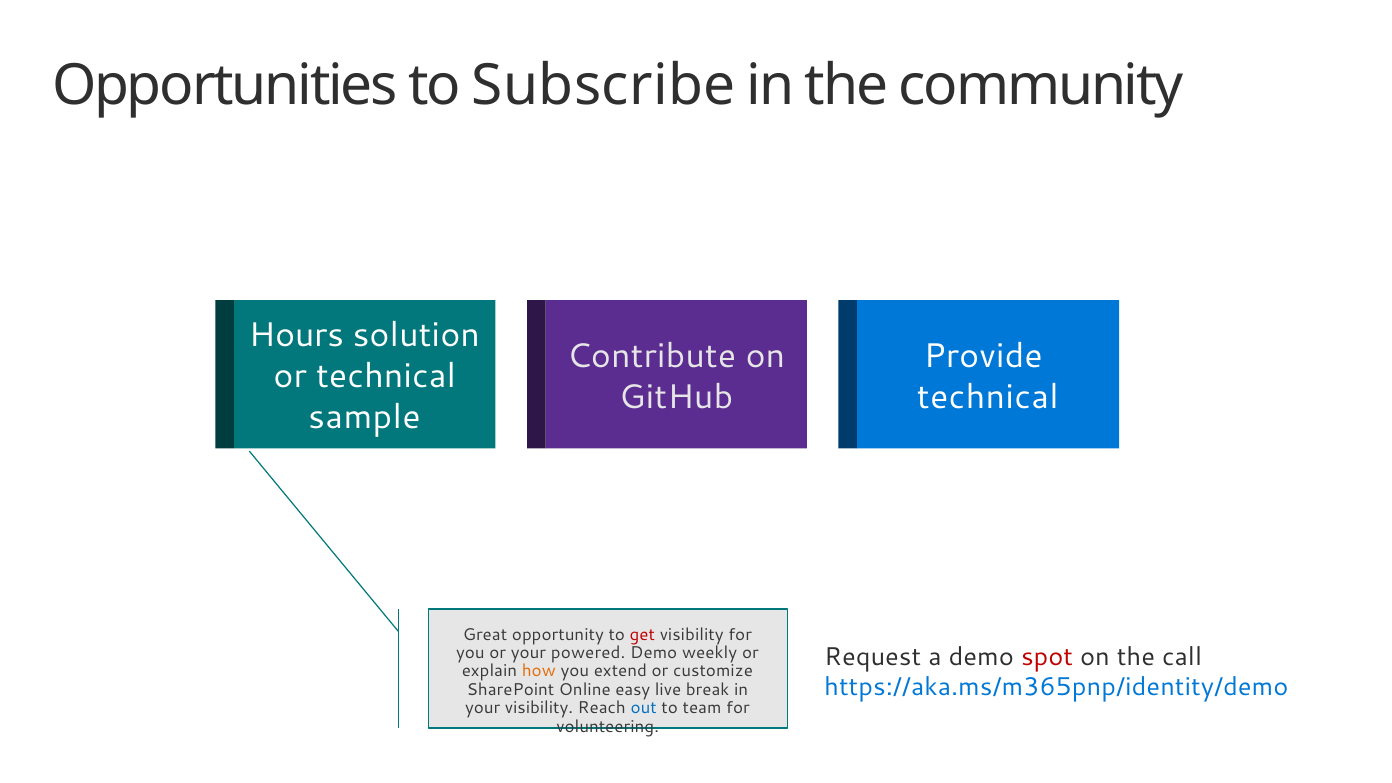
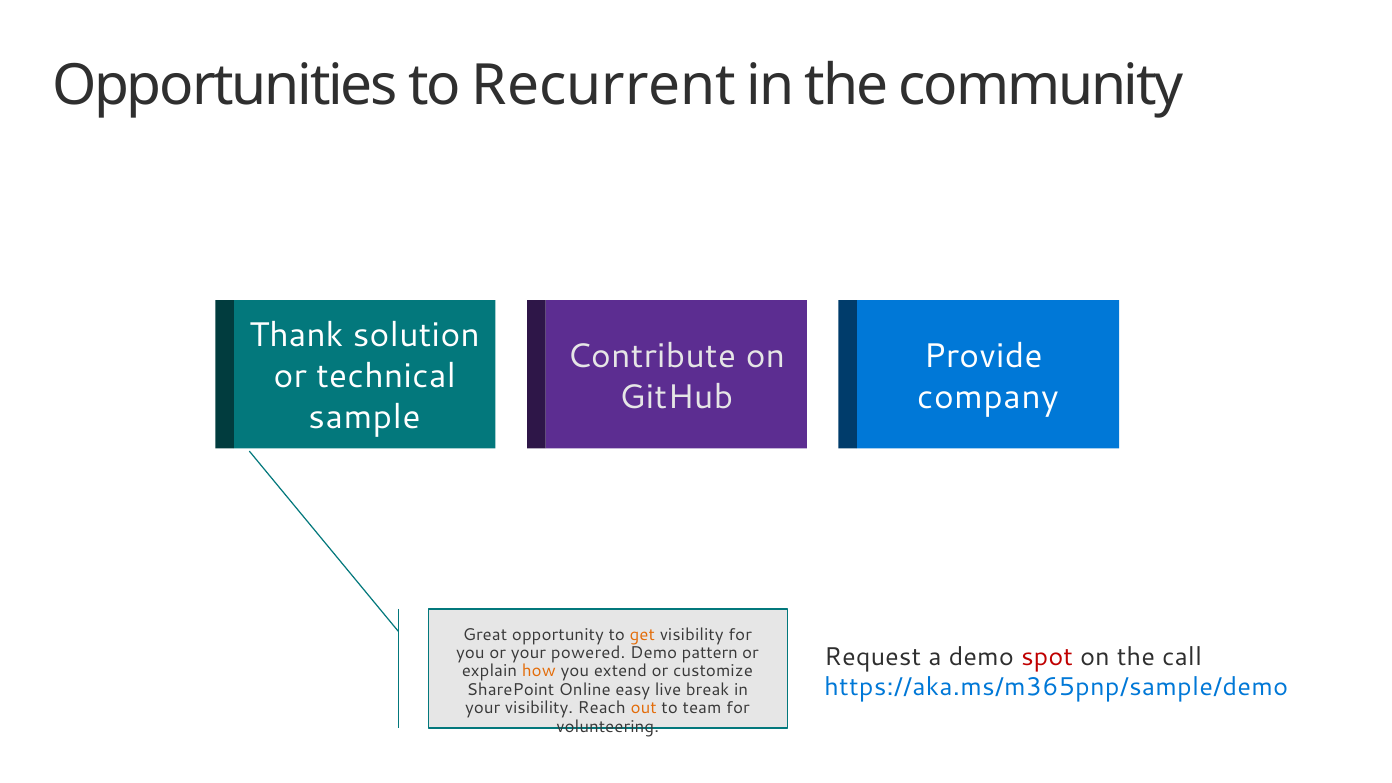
Subscribe: Subscribe -> Recurrent (604, 86)
Hours: Hours -> Thank (296, 336)
technical: technical -> company (988, 397)
get colour: red -> orange (642, 634)
weekly: weekly -> pattern (710, 653)
https://aka.ms/m365pnp/identity/demo: https://aka.ms/m365pnp/identity/demo -> https://aka.ms/m365pnp/sample/demo (1056, 687)
out colour: blue -> orange (644, 708)
